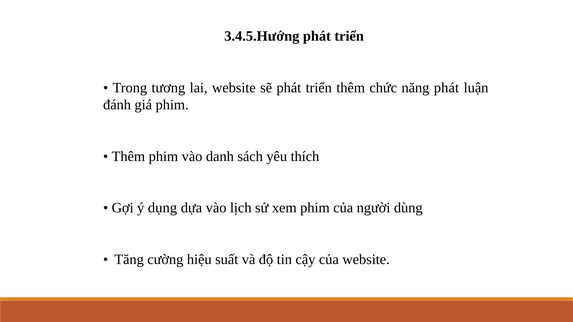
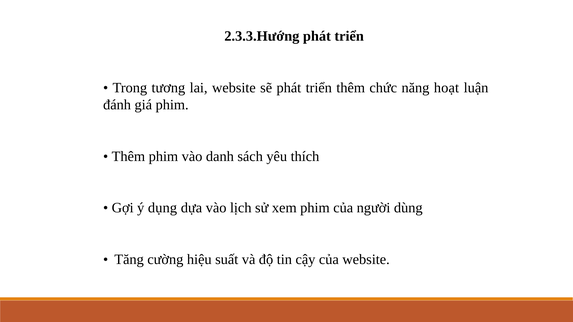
3.4.5.Hướng: 3.4.5.Hướng -> 2.3.3.Hướng (262, 36)
năng phát: phát -> hoạt (446, 88)
